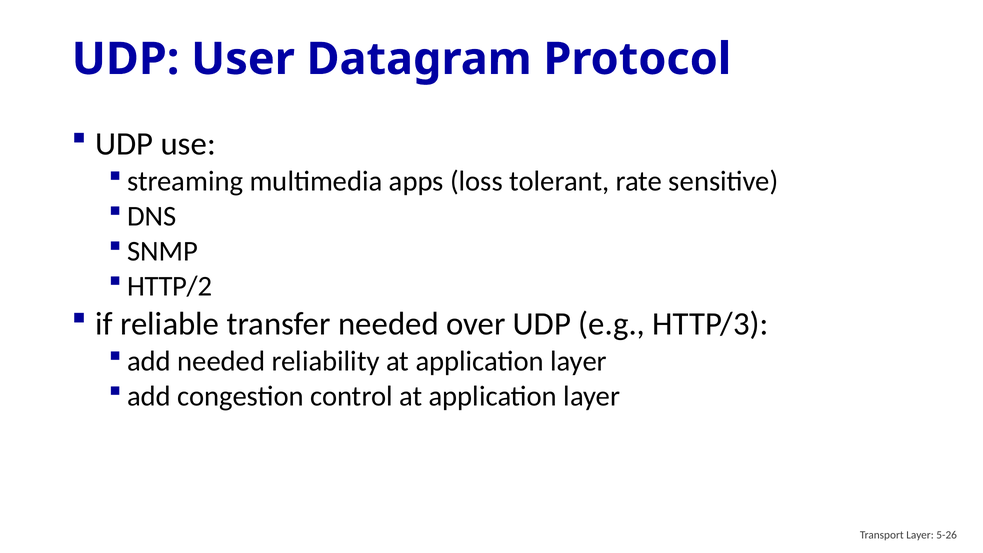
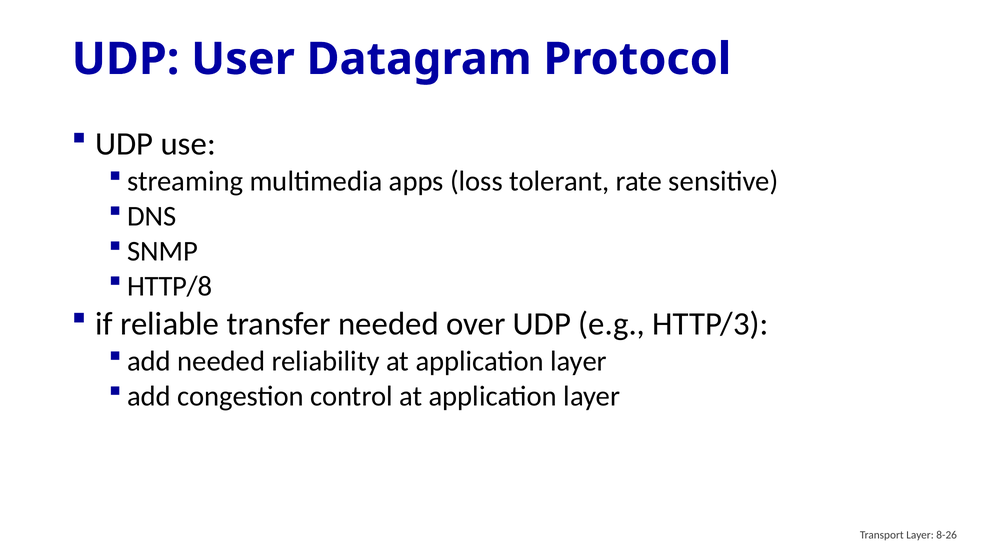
HTTP/2: HTTP/2 -> HTTP/8 (170, 286)
5-26: 5-26 -> 8-26 (947, 535)
